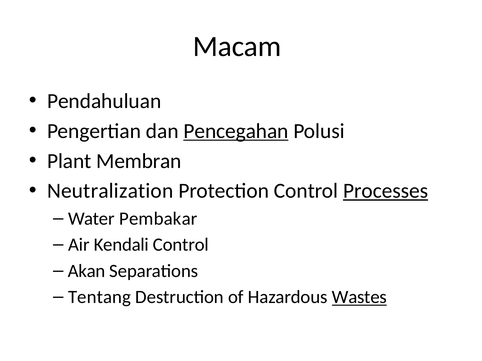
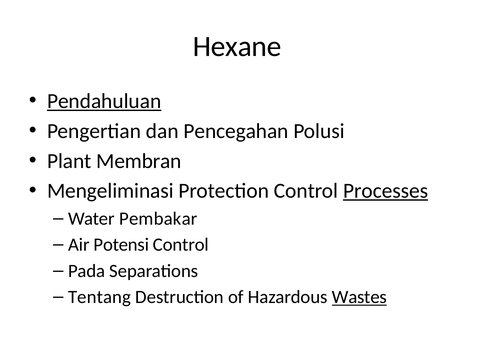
Macam: Macam -> Hexane (237, 47)
Pendahuluan underline: none -> present (104, 101)
Pencegahan underline: present -> none (236, 131)
Neutralization: Neutralization -> Mengeliminasi (110, 191)
Kendali: Kendali -> Potensi (121, 245)
Akan: Akan -> Pada (87, 271)
